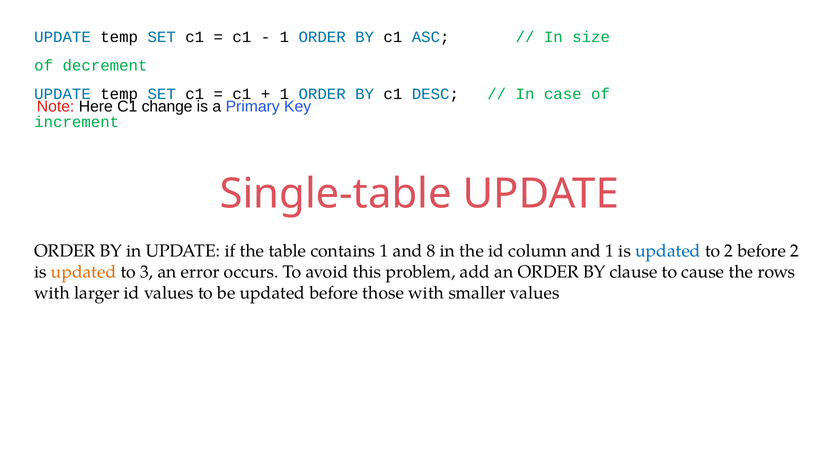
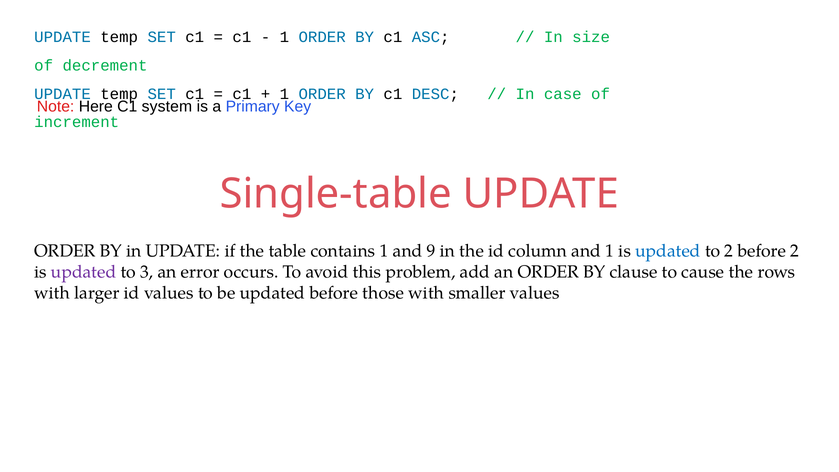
change: change -> system (167, 107)
8: 8 -> 9 (431, 251)
updated colour: orange -> purple (84, 272)
